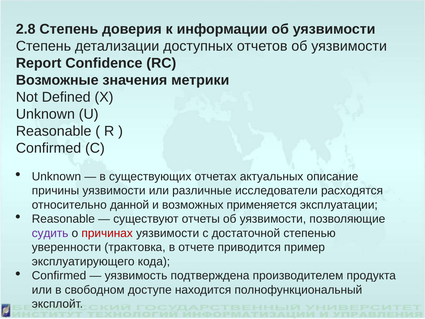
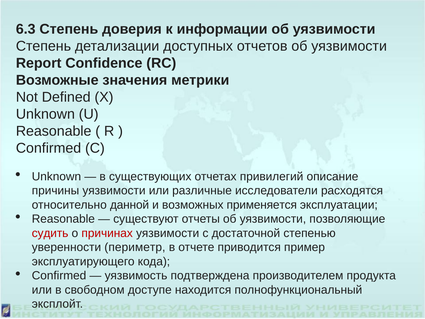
2.8: 2.8 -> 6.3 (26, 29)
актуальных: актуальных -> привилегий (272, 176)
судить colour: purple -> red (50, 233)
трактовка: трактовка -> периметр (135, 247)
